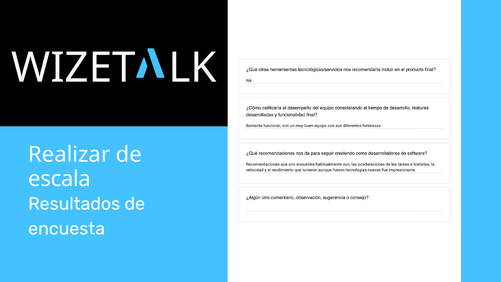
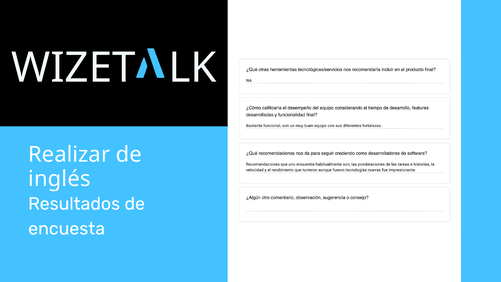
escala: escala -> inglés (59, 179)
